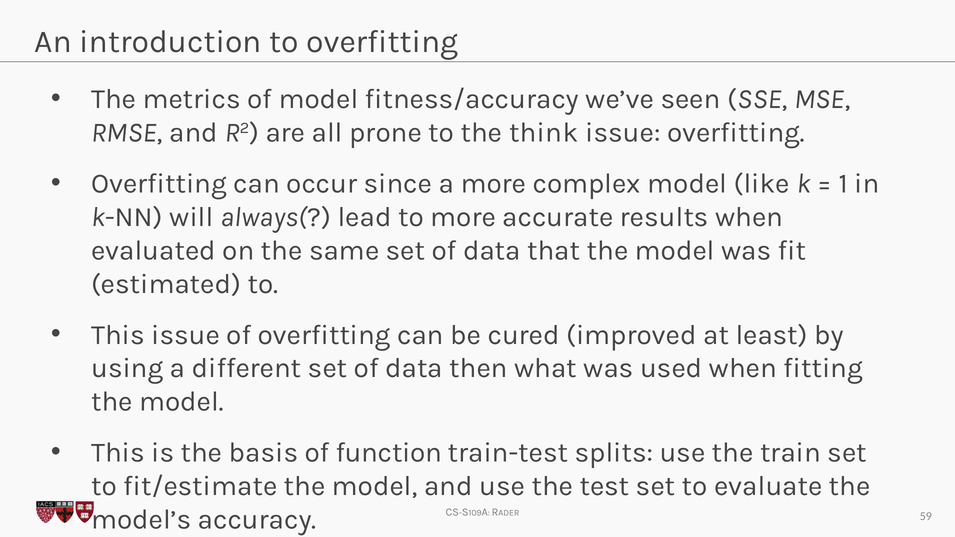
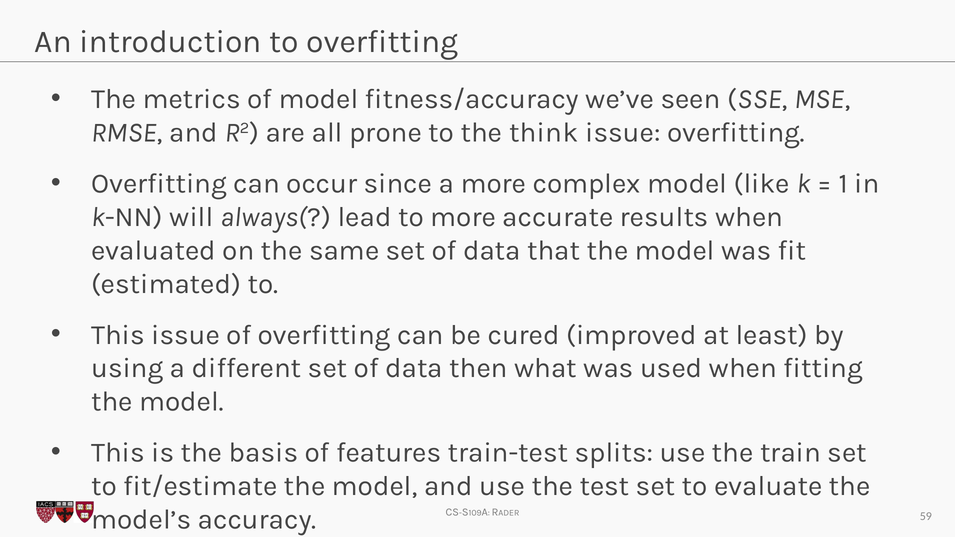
function: function -> features (389, 453)
